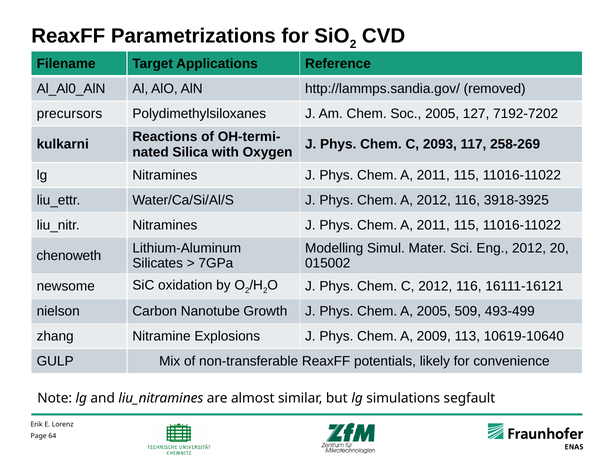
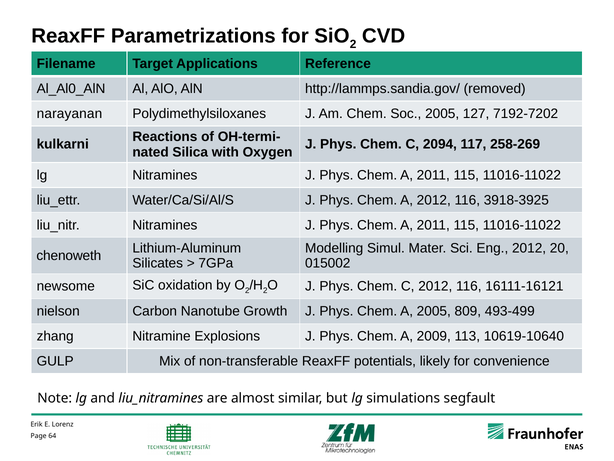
precursors: precursors -> narayanan (69, 114)
2093: 2093 -> 2094 (440, 144)
509: 509 -> 809 (468, 311)
